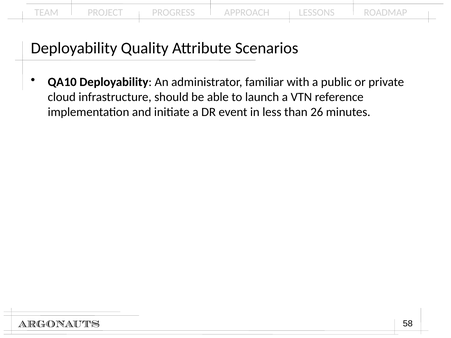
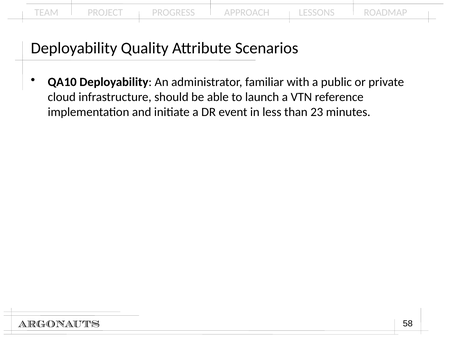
26: 26 -> 23 (317, 112)
